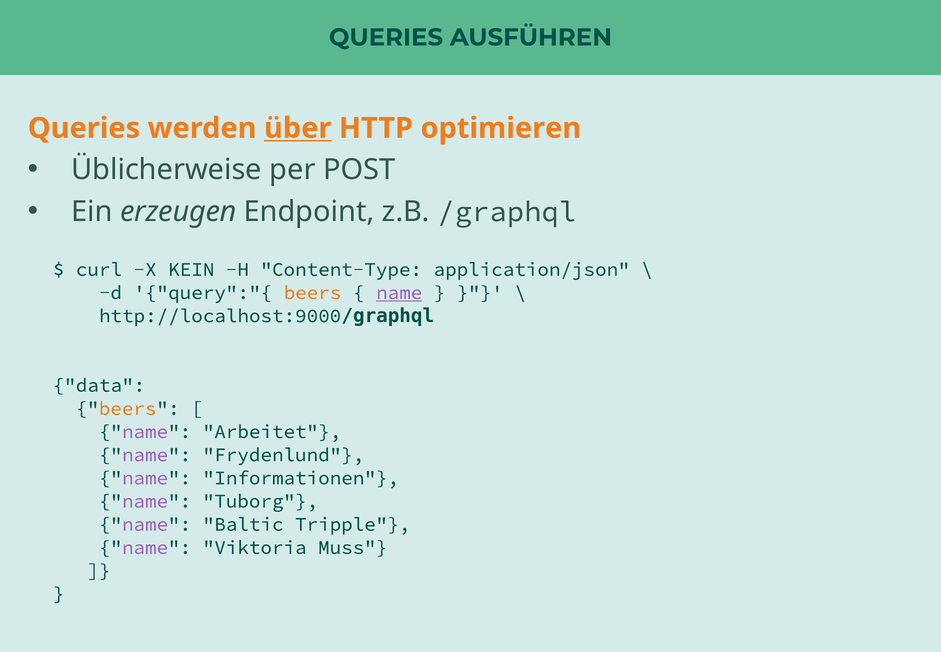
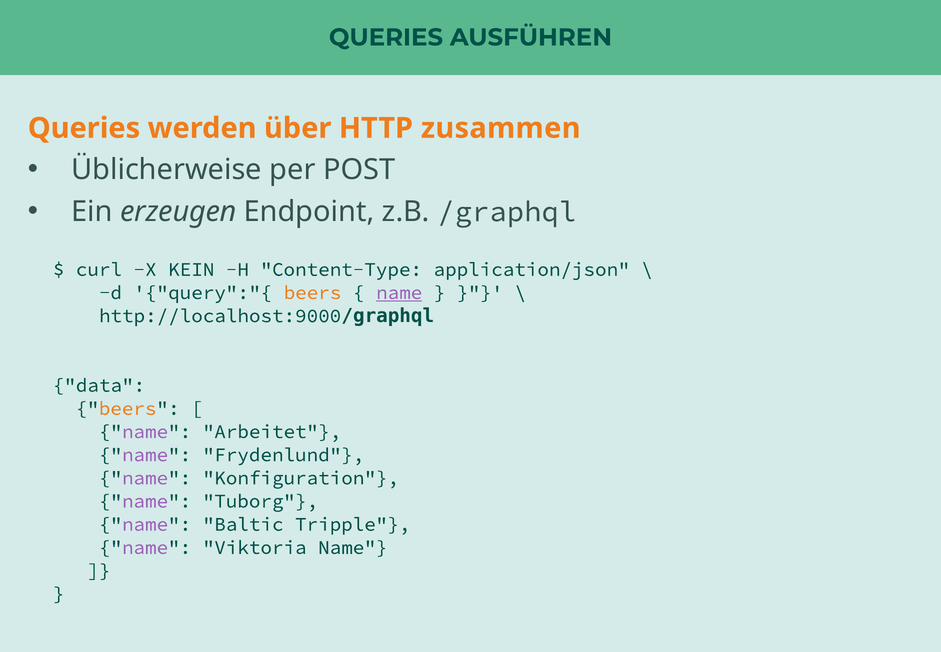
über underline: present -> none (298, 128)
optimieren: optimieren -> zusammen (501, 128)
Informationen: Informationen -> Konfiguration (301, 478)
Viktoria Muss: Muss -> Name (353, 547)
